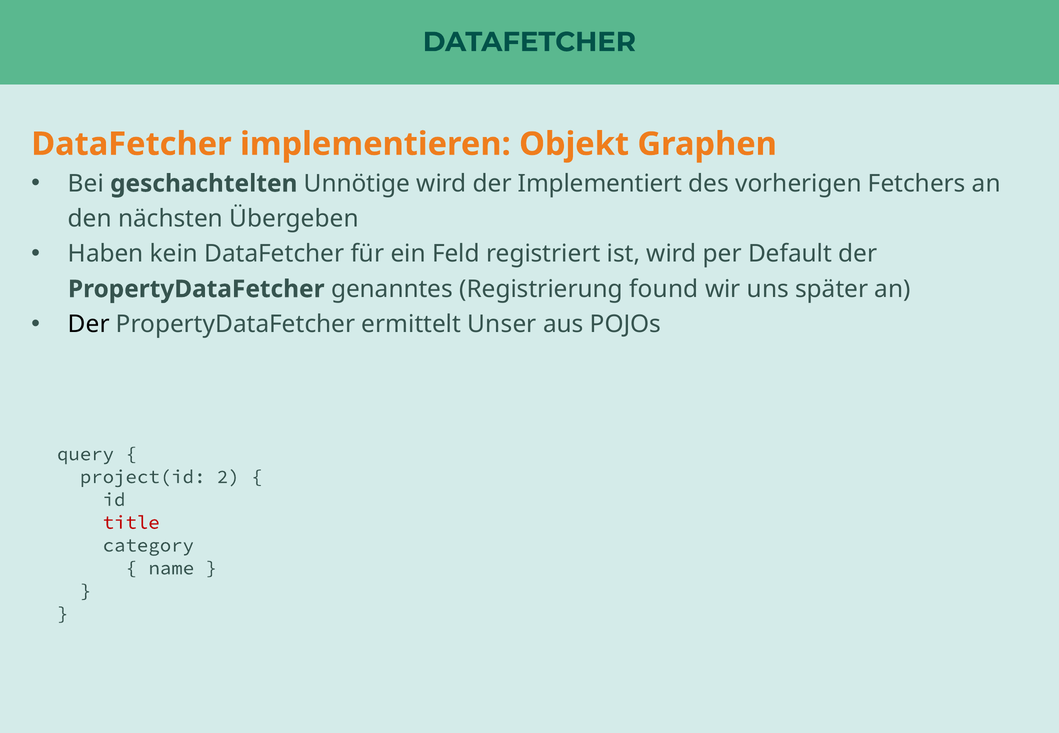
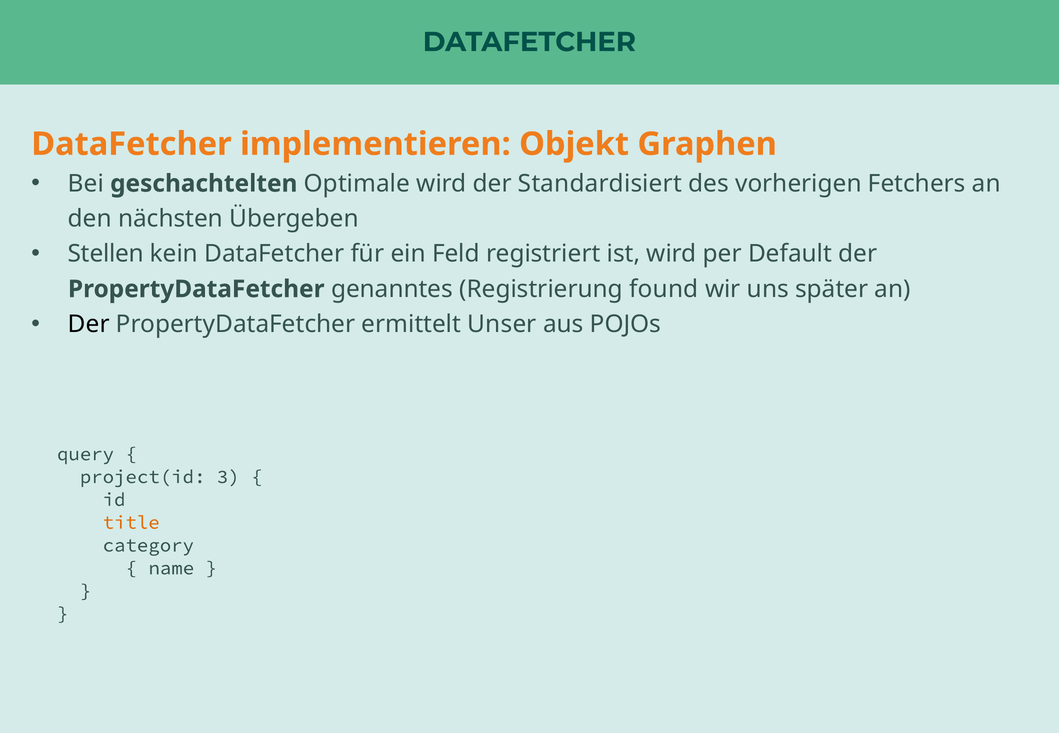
Unnötige: Unnötige -> Optimale (357, 184)
Implementiert: Implementiert -> Standardisiert (600, 184)
Haben: Haben -> Stellen (106, 254)
2: 2 -> 3 (228, 477)
title colour: red -> orange (131, 523)
